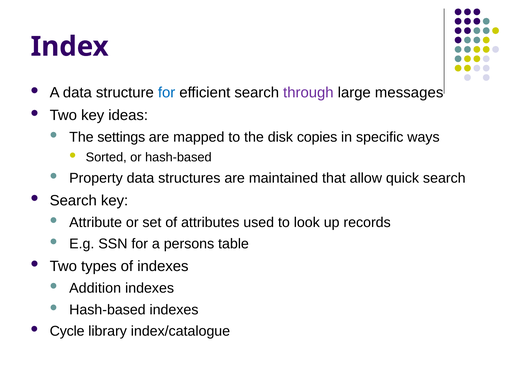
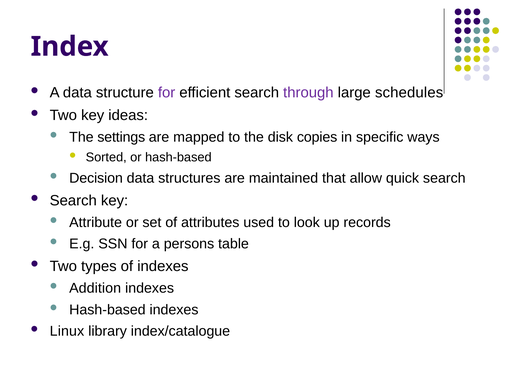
for colour: blue -> purple (167, 93)
messages: messages -> schedules (409, 93)
Property: Property -> Decision (96, 178)
Cycle: Cycle -> Linux (67, 331)
